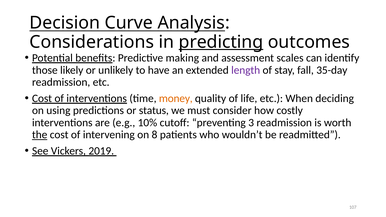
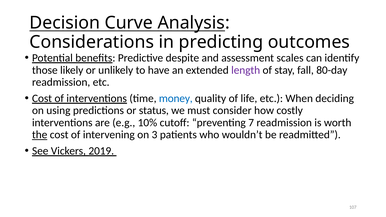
predicting underline: present -> none (221, 42)
making: making -> despite (182, 58)
35-day: 35-day -> 80-day (332, 70)
money colour: orange -> blue (176, 98)
3: 3 -> 7 (251, 123)
8: 8 -> 3 (154, 135)
